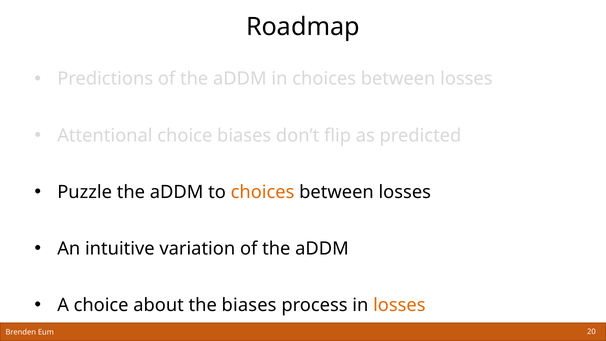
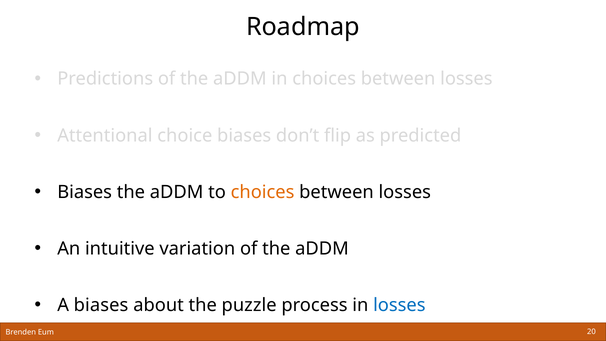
Puzzle: Puzzle -> Biases (85, 192)
A choice: choice -> biases (101, 305)
the biases: biases -> puzzle (249, 305)
losses colour: orange -> blue (399, 305)
